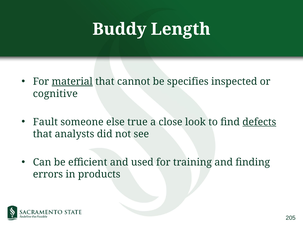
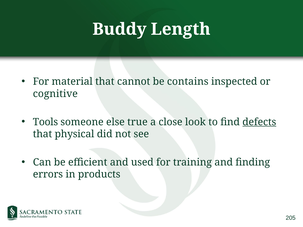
material underline: present -> none (72, 82)
specifies: specifies -> contains (188, 82)
Fault: Fault -> Tools (45, 122)
analysts: analysts -> physical (75, 134)
